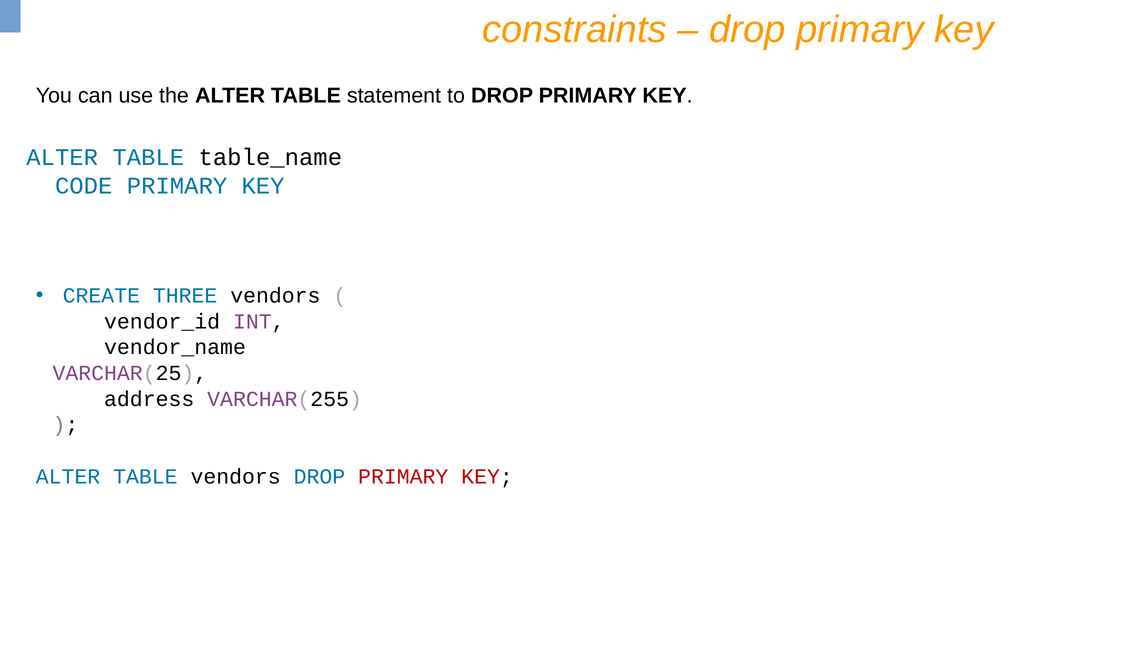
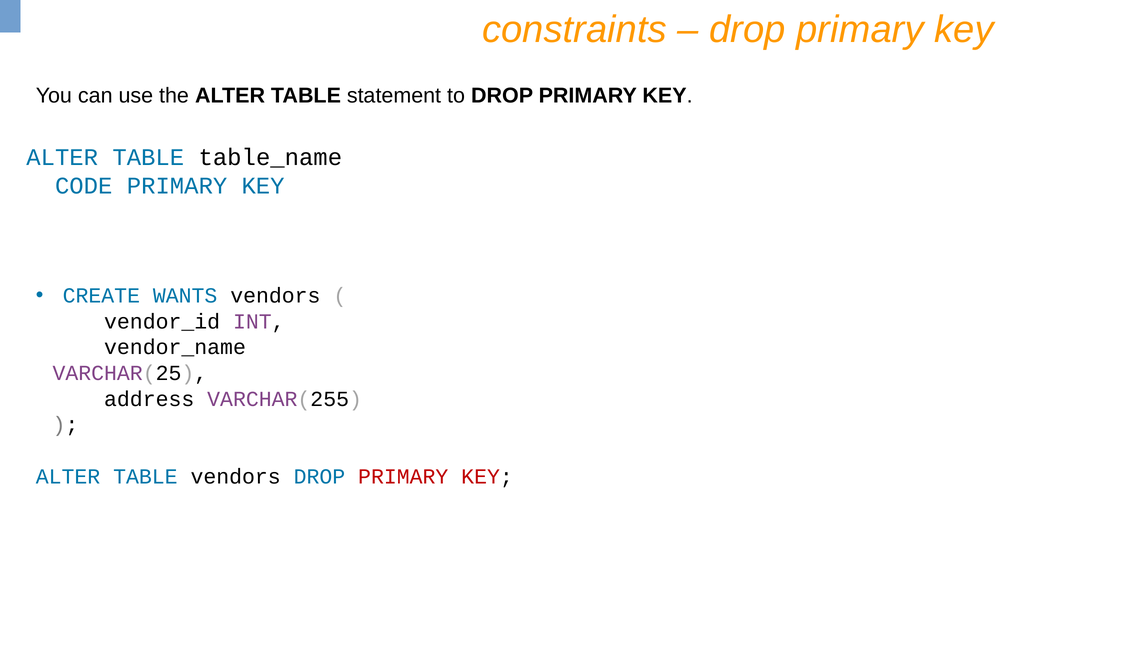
THREE: THREE -> WANTS (185, 296)
